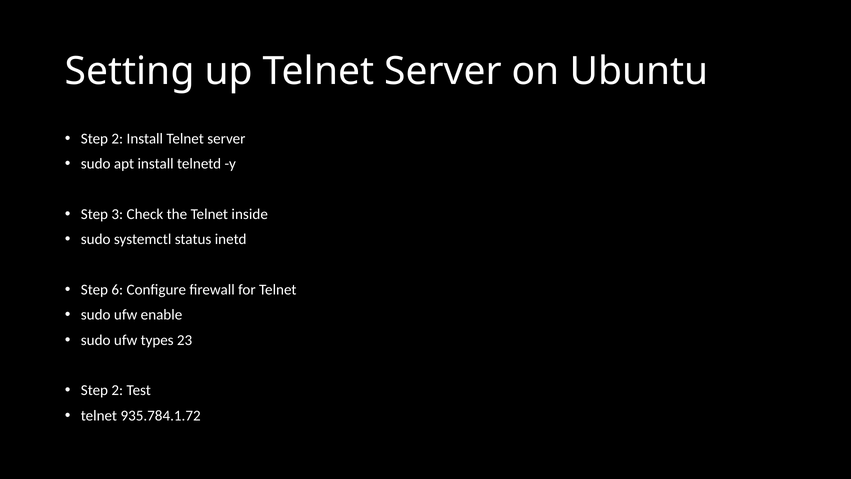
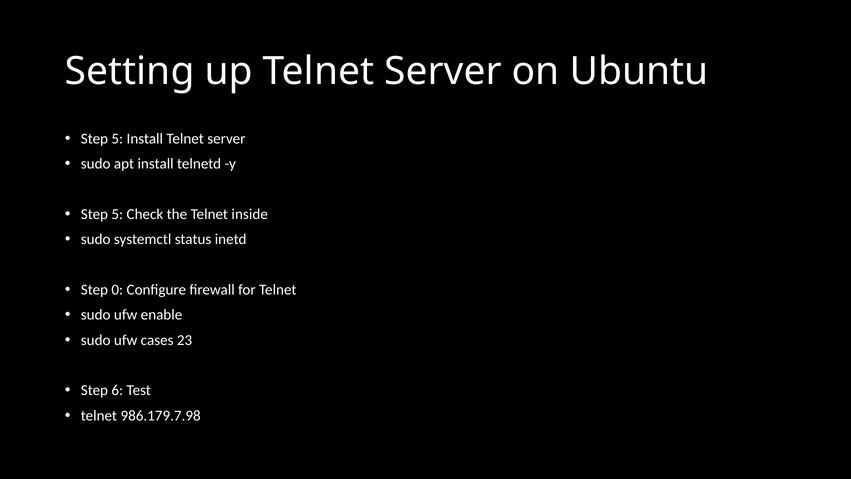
2: 2 -> 5 (117, 139)
3: 3 -> 5 (117, 214)
6: 6 -> 0 (117, 290)
types: types -> cases (157, 340)
2: 2 -> 6 (117, 390)
935.784.1.72: 935.784.1.72 -> 986.179.7.98 (161, 415)
